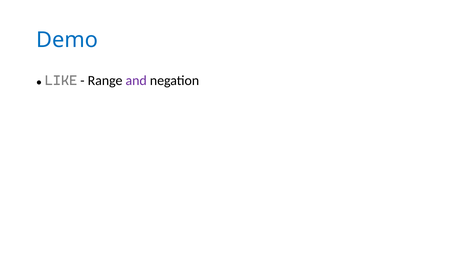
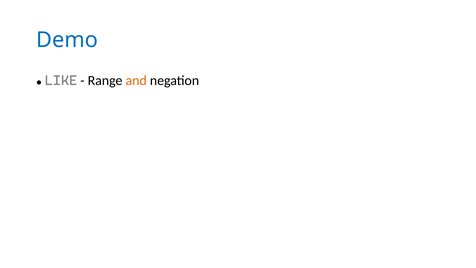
and colour: purple -> orange (136, 80)
